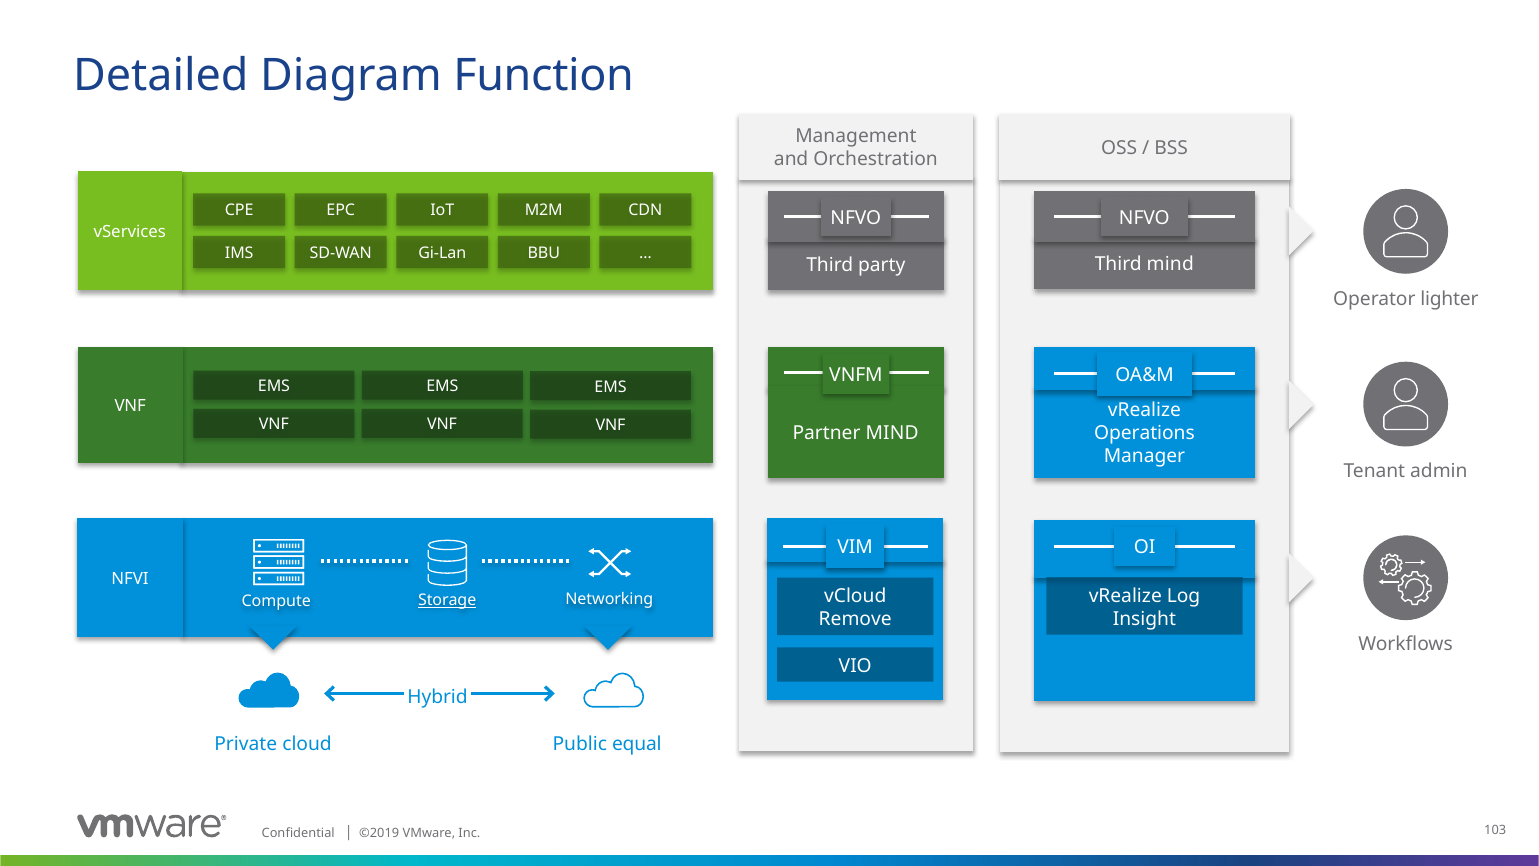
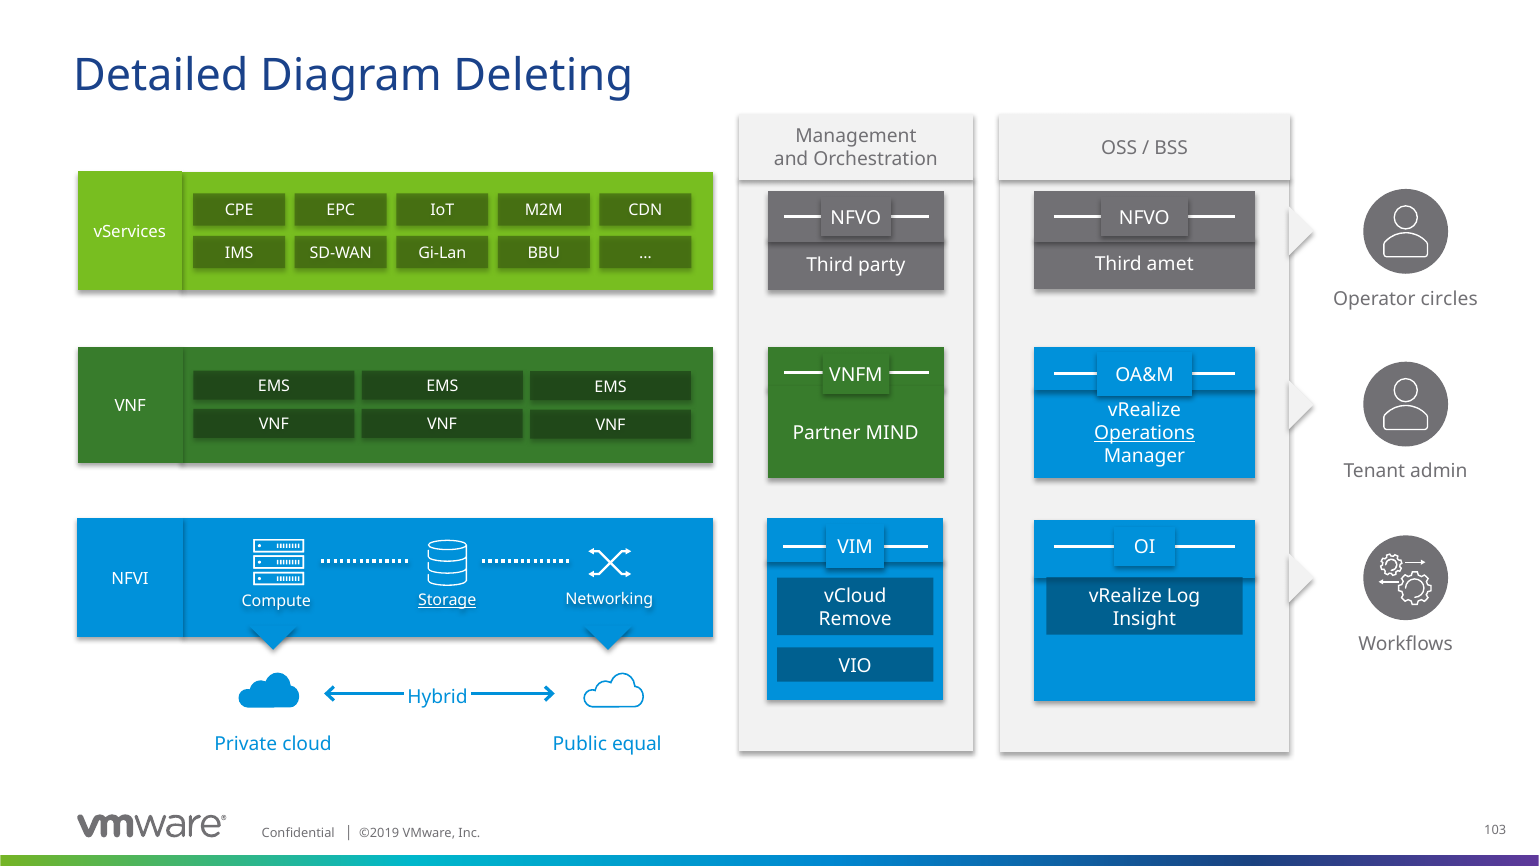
Function: Function -> Deleting (543, 76)
Third mind: mind -> amet (1170, 264)
lighter: lighter -> circles (1449, 300)
Operations underline: none -> present (1144, 433)
